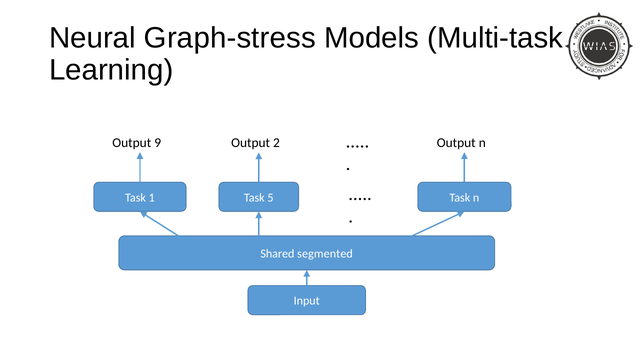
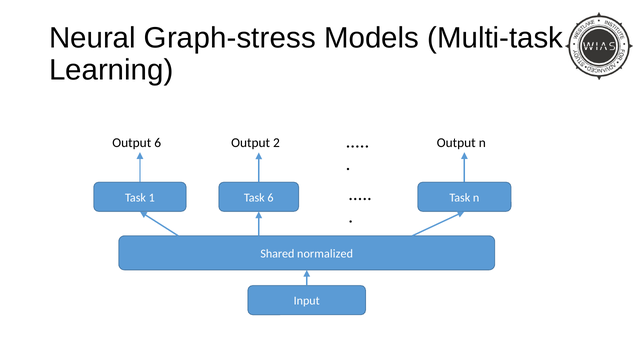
Output 9: 9 -> 6 (158, 143)
Task 5: 5 -> 6 (271, 197)
segmented: segmented -> normalized (325, 253)
